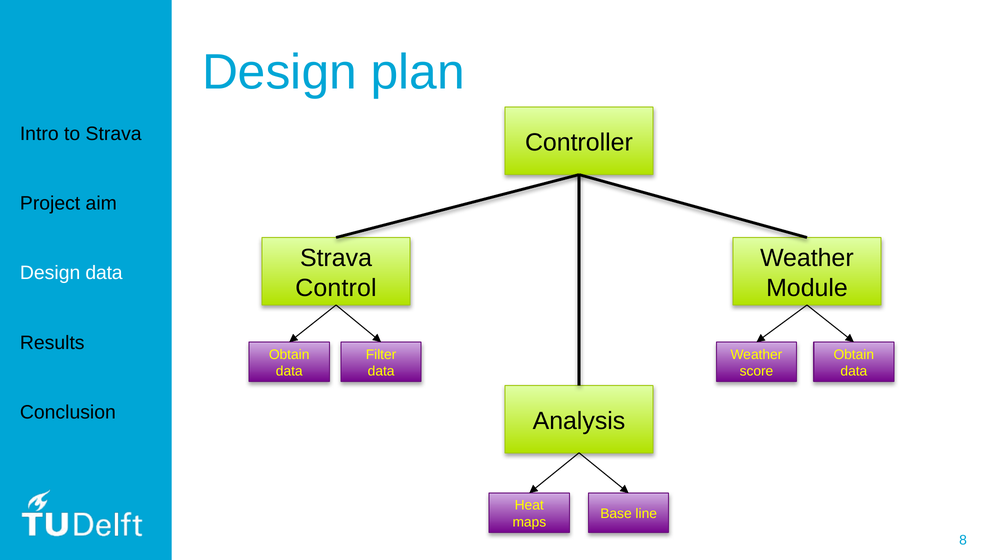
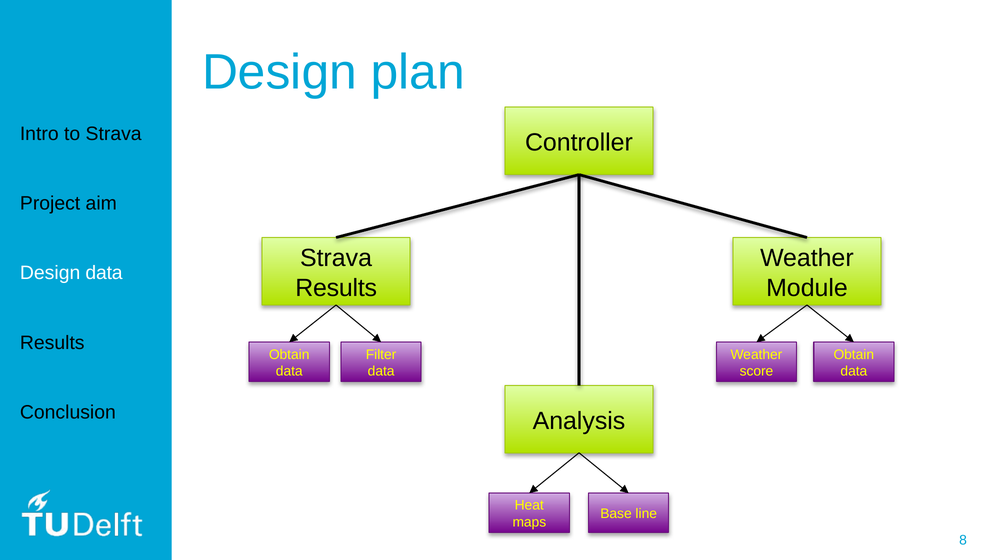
Control: Control -> Results (336, 288)
